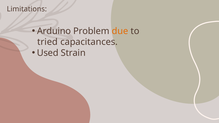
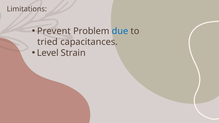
Arduino: Arduino -> Prevent (54, 31)
due colour: orange -> blue (120, 31)
Used: Used -> Level (48, 53)
